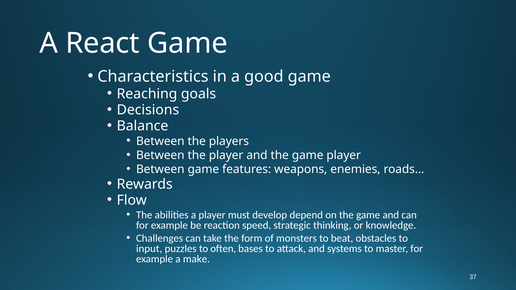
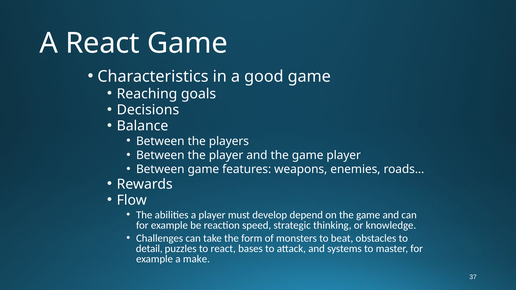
input: input -> detail (149, 249)
to often: often -> react (223, 249)
